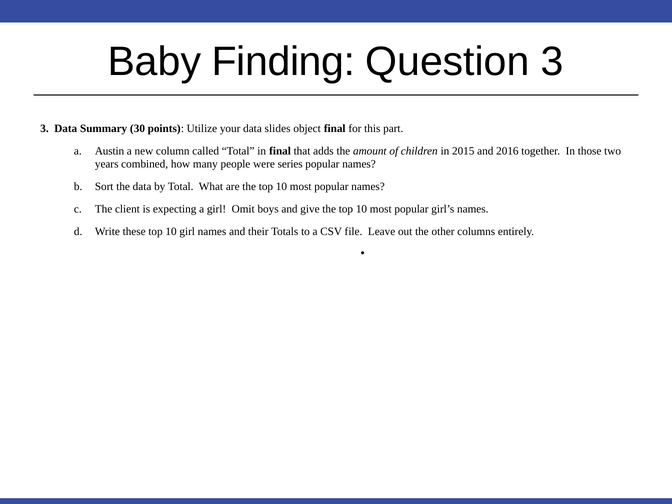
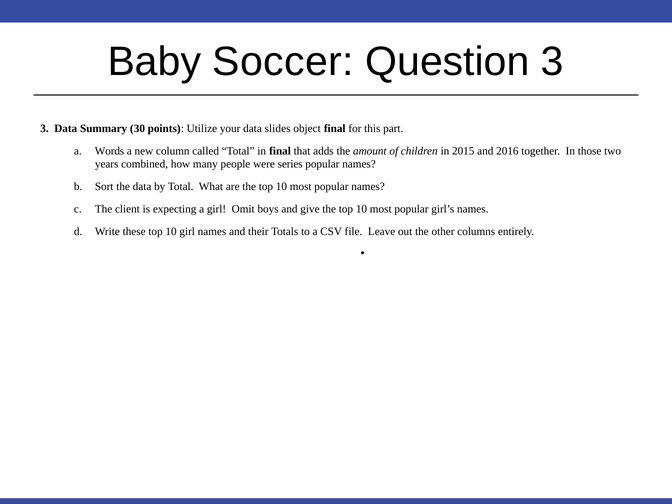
Finding: Finding -> Soccer (283, 62)
Austin: Austin -> Words (110, 151)
